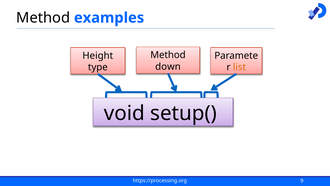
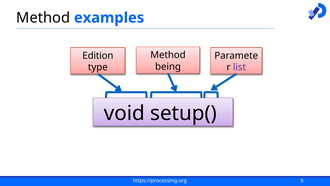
Height: Height -> Edition (98, 55)
down: down -> being (168, 66)
list colour: orange -> purple (239, 67)
